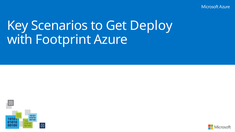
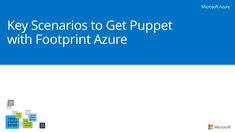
Deploy: Deploy -> Puppet (151, 26)
